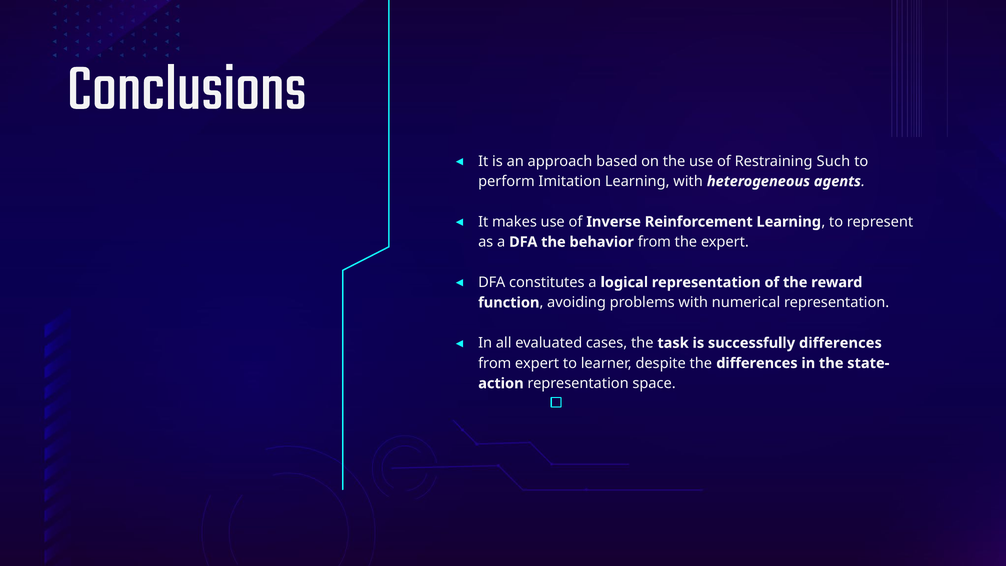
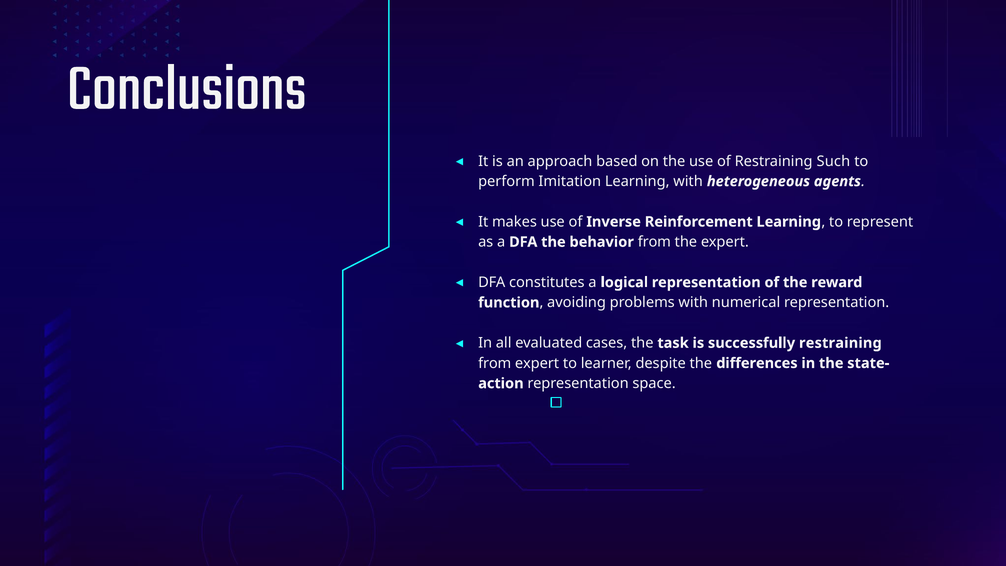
successfully differences: differences -> restraining (840, 343)
